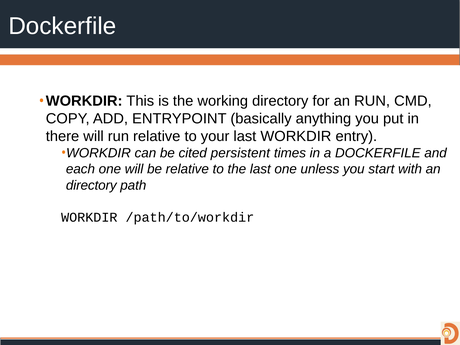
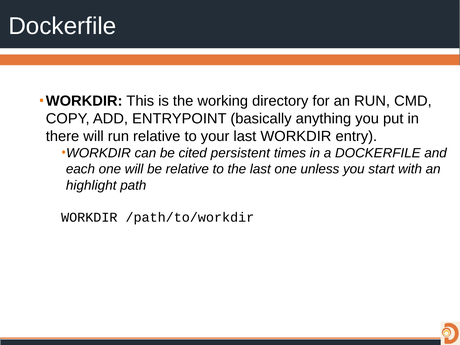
directory: directory -> highlight (91, 185)
